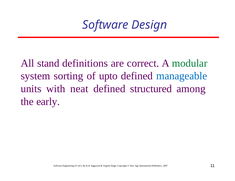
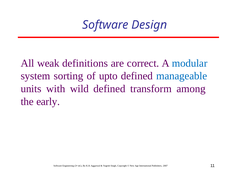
stand: stand -> weak (48, 63)
modular colour: green -> blue (190, 63)
neat: neat -> wild (79, 89)
structured: structured -> transform (151, 89)
